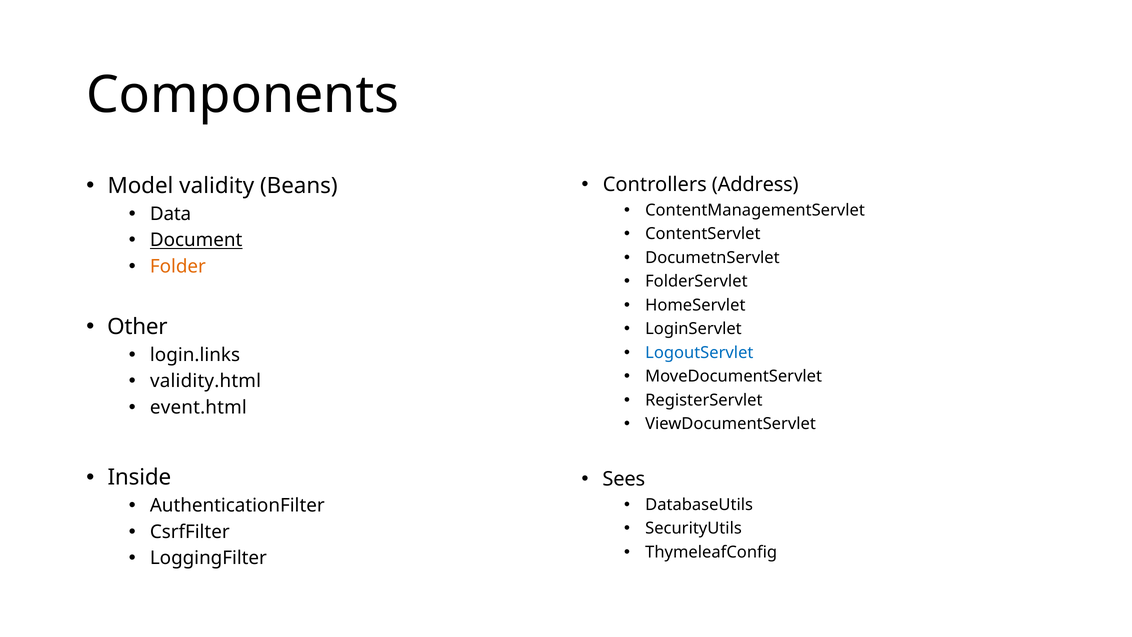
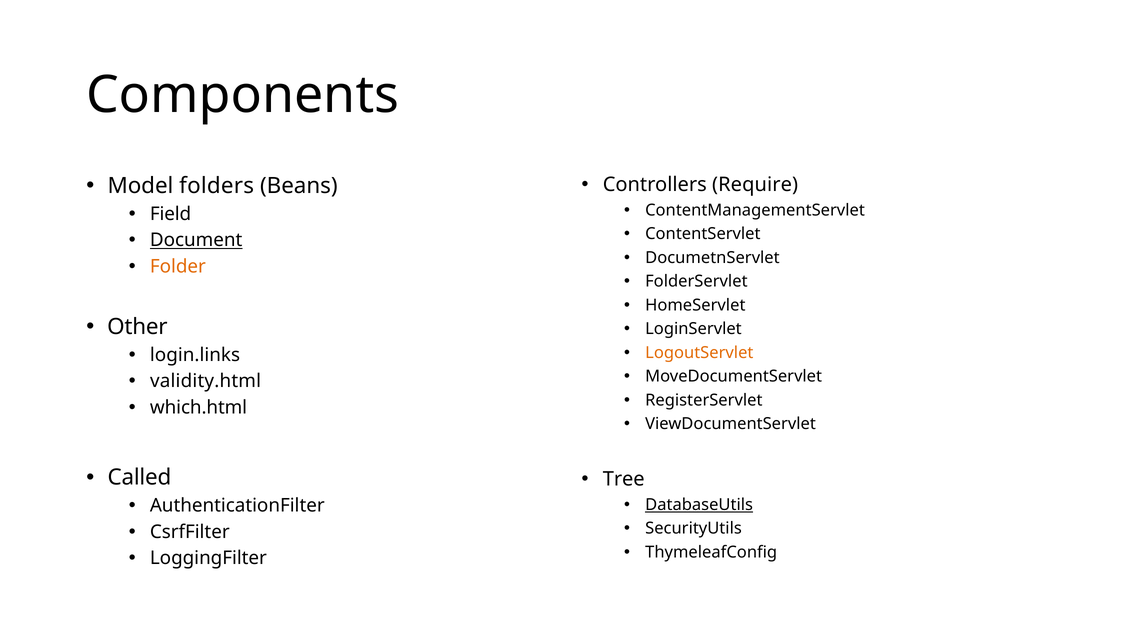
validity: validity -> folders (217, 186)
Address: Address -> Require (755, 184)
Data: Data -> Field (171, 214)
LogoutServlet colour: blue -> orange (699, 352)
event.html: event.html -> which.html (199, 407)
Inside: Inside -> Called (139, 477)
Sees: Sees -> Tree (624, 479)
DatabaseUtils underline: none -> present (699, 505)
